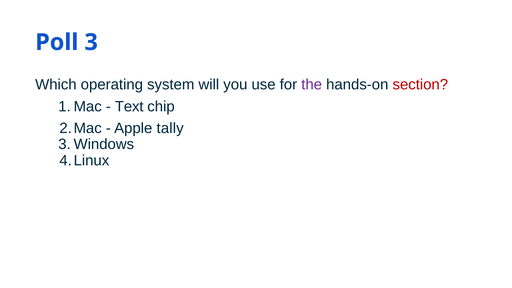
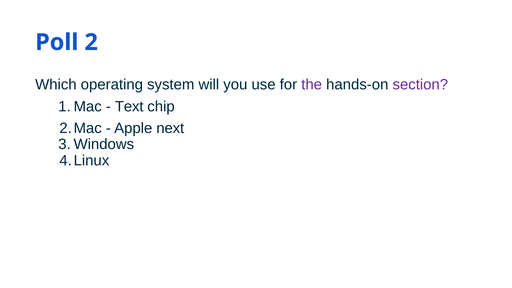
3: 3 -> 2 (91, 42)
section colour: red -> purple (420, 85)
tally: tally -> next (170, 128)
